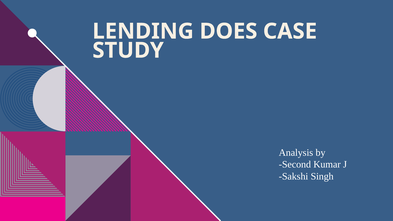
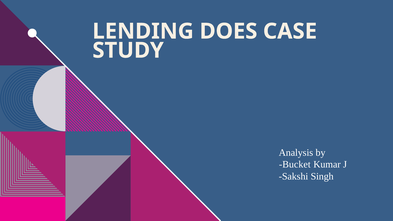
Second: Second -> Bucket (295, 165)
